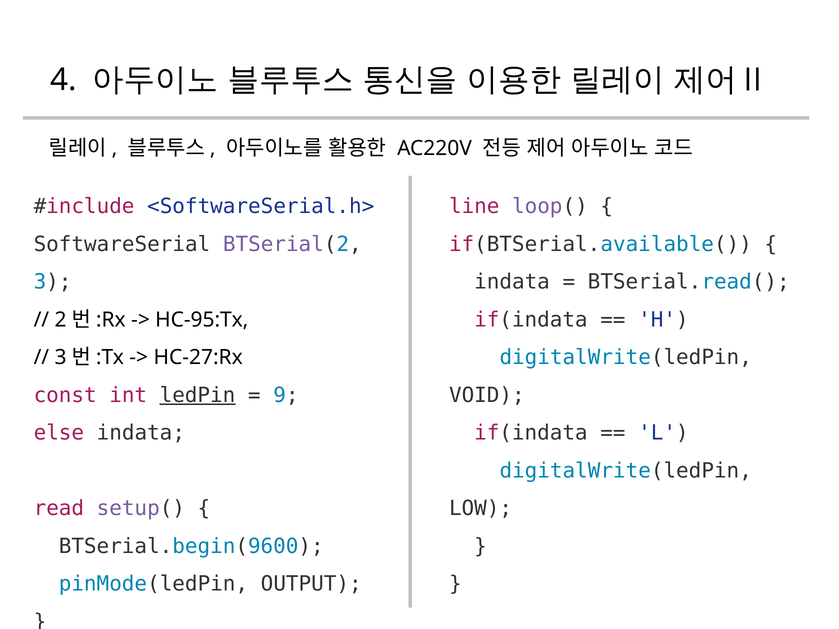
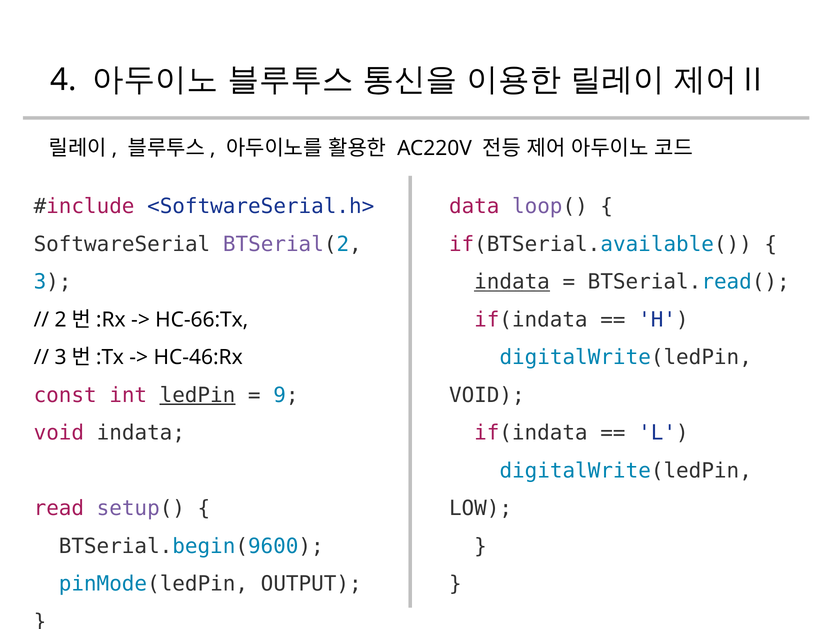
line: line -> data (474, 207)
indata underline: none -> present (512, 282)
HC-95:Tx: HC-95:Tx -> HC-66:Tx (202, 320)
HC-27:Rx: HC-27:Rx -> HC-46:Rx (198, 358)
else: else -> void (59, 433)
